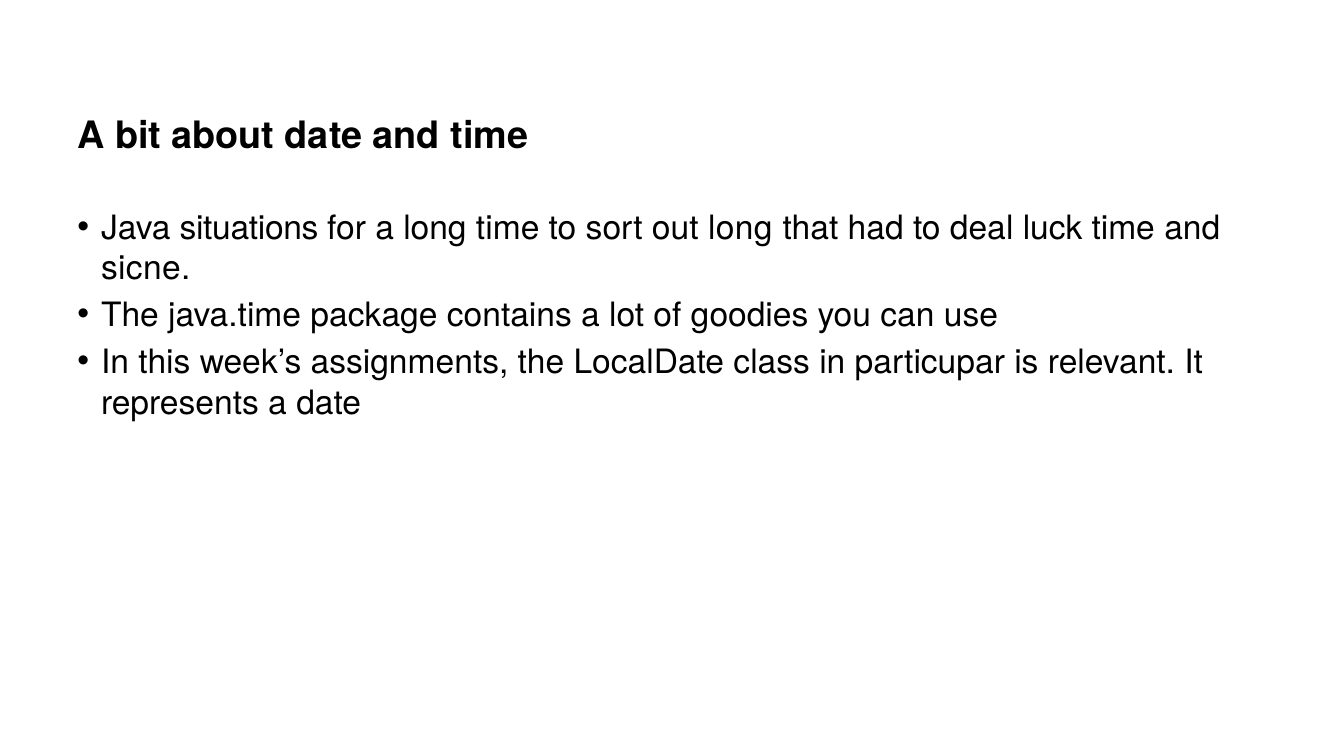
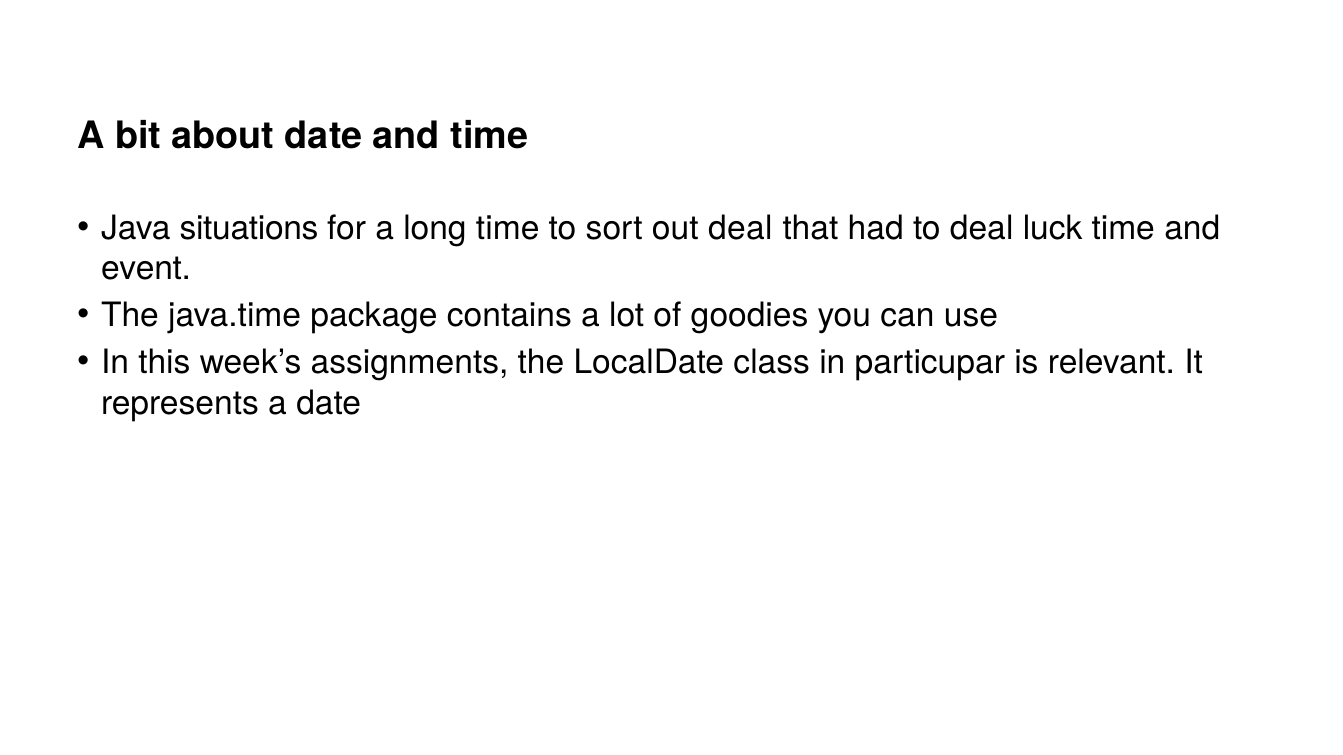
out long: long -> deal (740, 229)
sicne: sicne -> event (146, 269)
